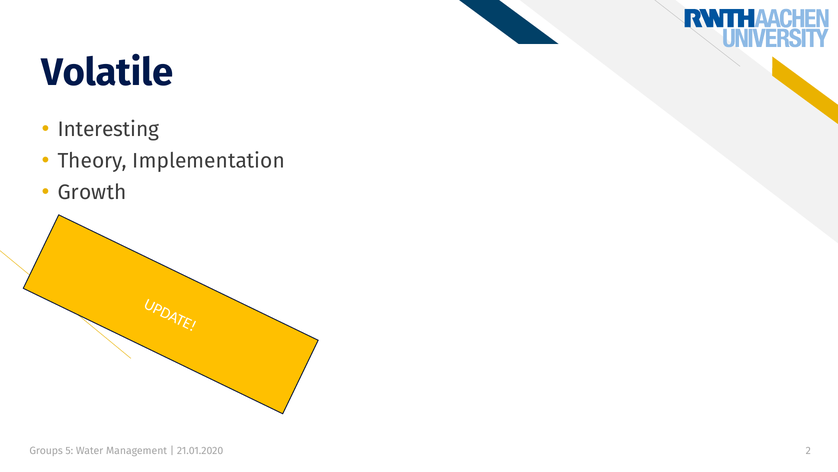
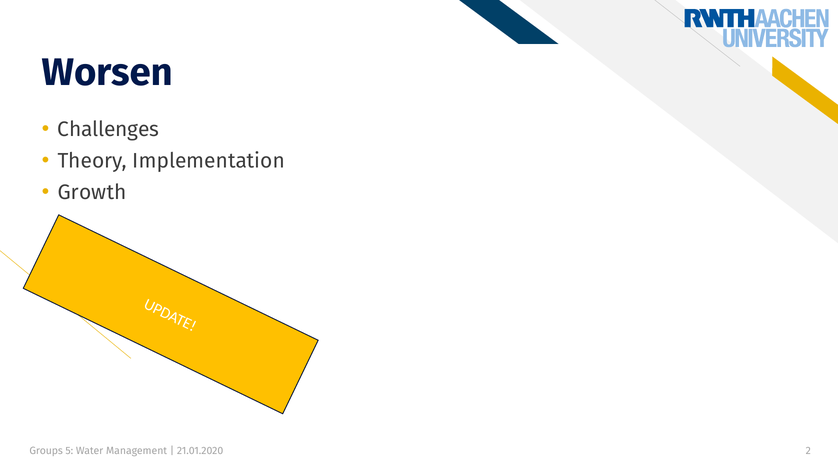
Volatile: Volatile -> Worsen (107, 72)
Interesting: Interesting -> Challenges (108, 129)
